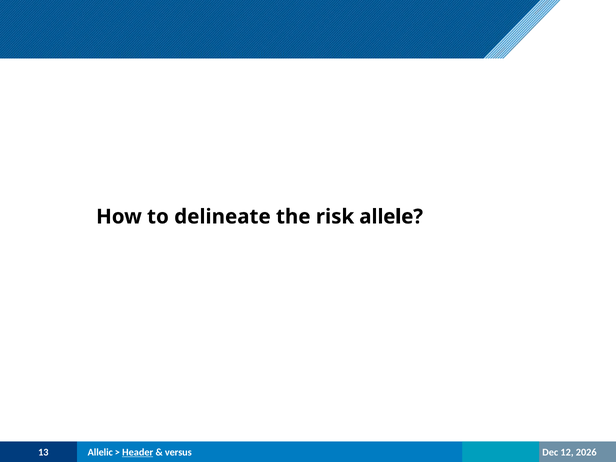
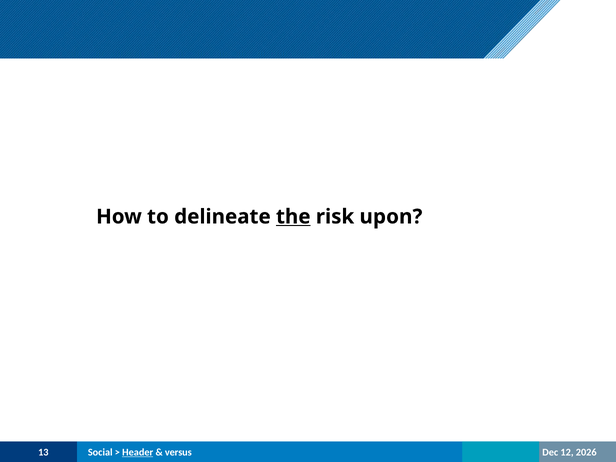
the underline: none -> present (293, 217)
allele: allele -> upon (391, 217)
Allelic: Allelic -> Social (100, 452)
